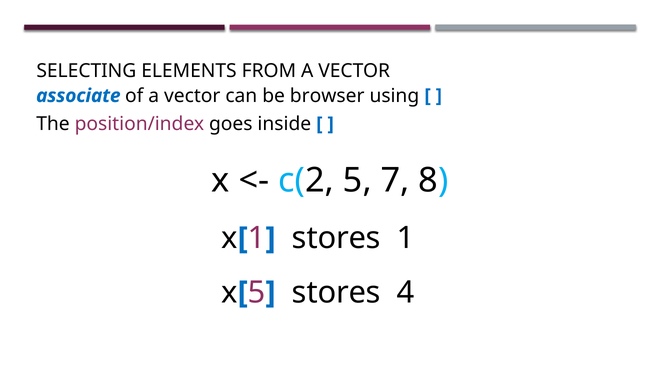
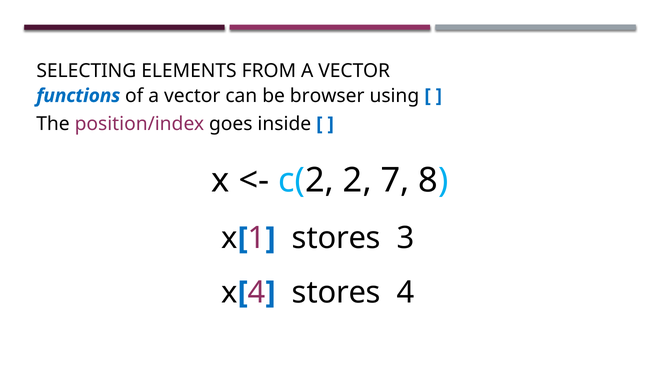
associate: associate -> functions (78, 96)
c(2 5: 5 -> 2 (357, 181)
stores 1: 1 -> 3 (406, 238)
5: 5 -> 4 (257, 293)
